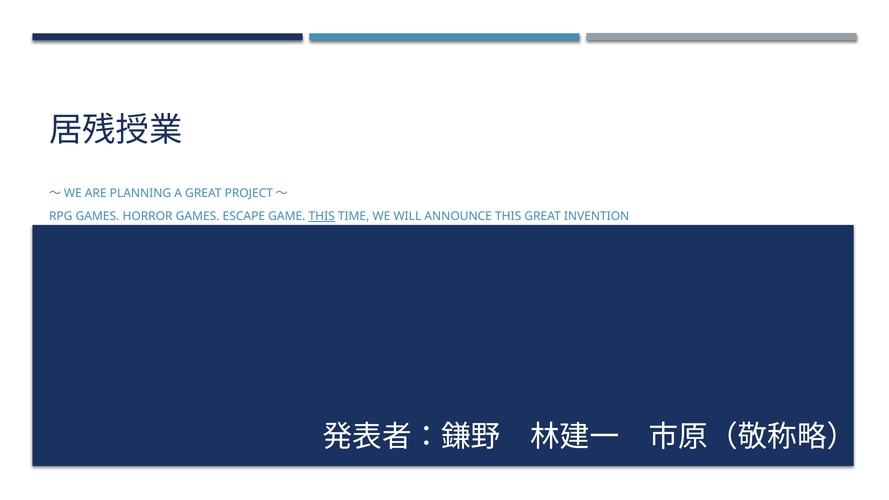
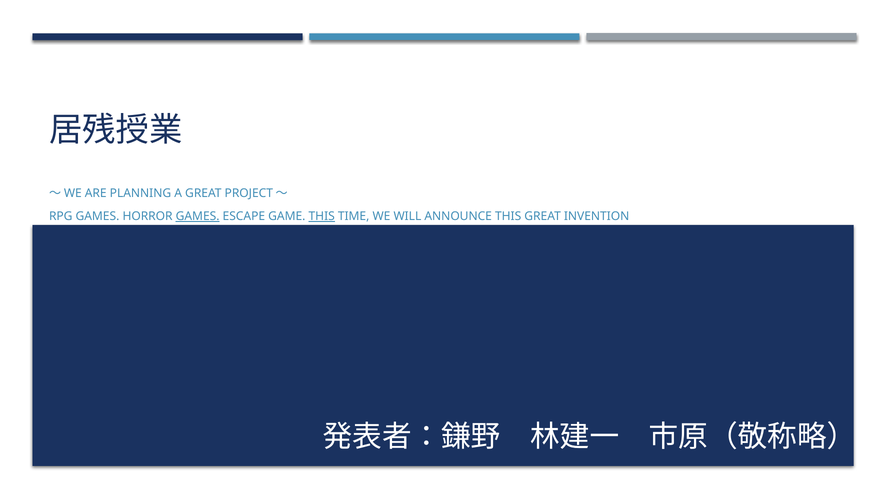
GAMES underline: none -> present (198, 216)
